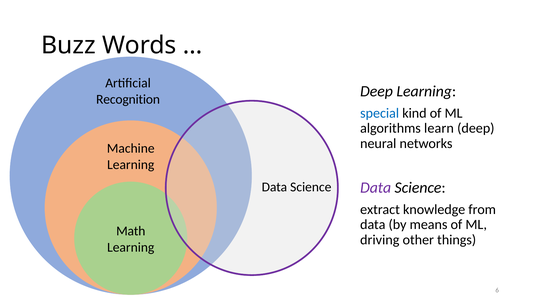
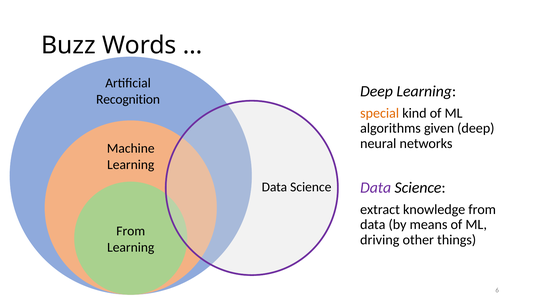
special colour: blue -> orange (380, 113)
learn: learn -> given (439, 128)
Math: Math -> From (131, 231)
